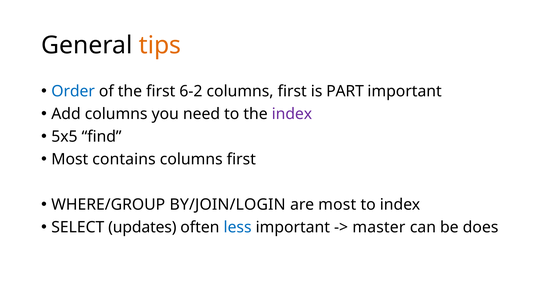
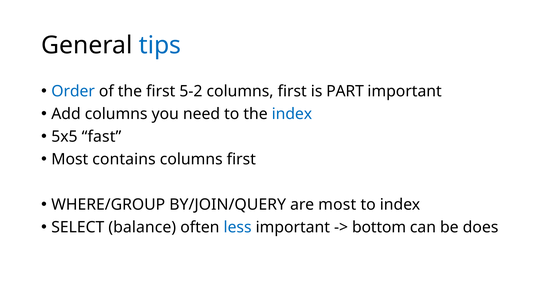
tips colour: orange -> blue (160, 45)
6-2: 6-2 -> 5-2 (191, 91)
index colour: purple -> blue (292, 114)
find: find -> fast (101, 137)
BY/JOIN/LOGIN: BY/JOIN/LOGIN -> BY/JOIN/QUERY (228, 205)
updates: updates -> balance (142, 227)
master: master -> bottom (379, 227)
